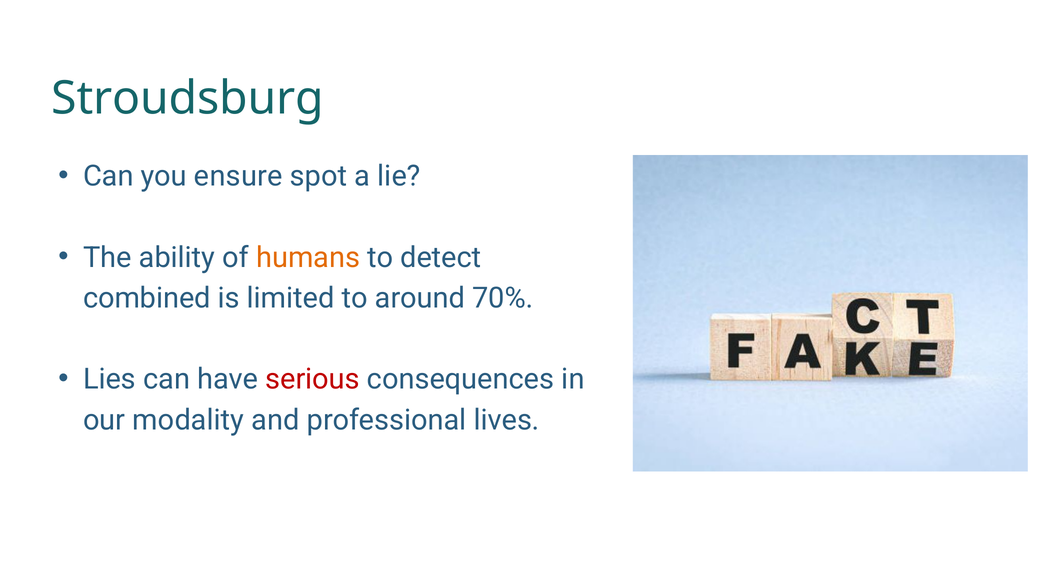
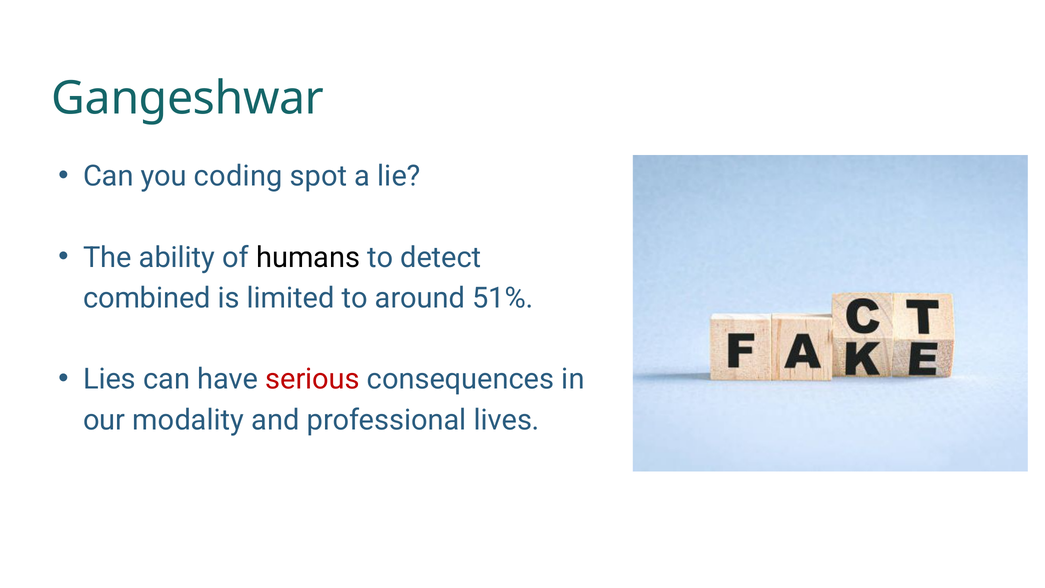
Stroudsburg: Stroudsburg -> Gangeshwar (188, 98)
ensure: ensure -> coding (238, 176)
humans colour: orange -> black (308, 257)
70%: 70% -> 51% (503, 298)
